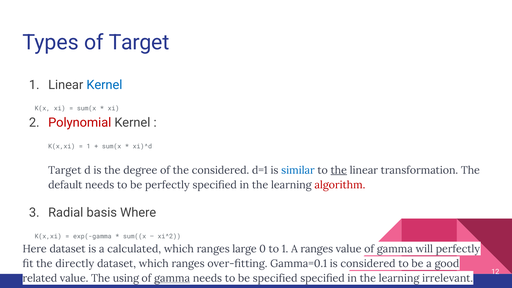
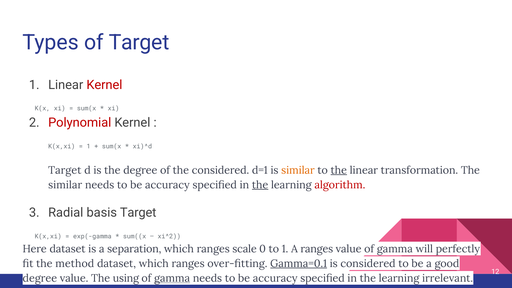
Kernel colour: blue -> red (104, 85)
similar colour: blue -> orange (298, 170)
default: default -> similar (65, 185)
perfectly: perfectly -> accuracy (167, 185)
the underline: none -> present (260, 185)
basis Where: Where -> Target (138, 213)
calculated: calculated -> separation (134, 249)
large: large -> scale (245, 249)
directly: directly -> method (75, 264)
Gamma=0.1 underline: none -> present (299, 264)
related: related -> degree (40, 278)
specified: specified -> accuracy (275, 278)
